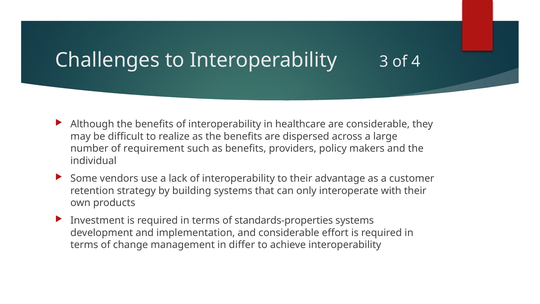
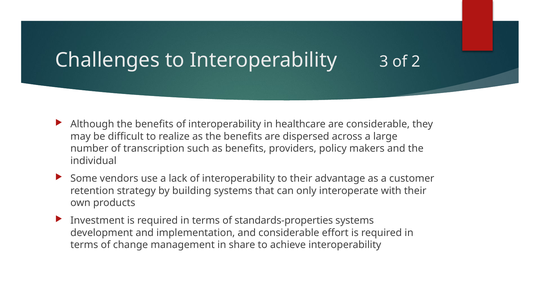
4: 4 -> 2 (416, 62)
requirement: requirement -> transcription (154, 148)
differ: differ -> share (242, 245)
